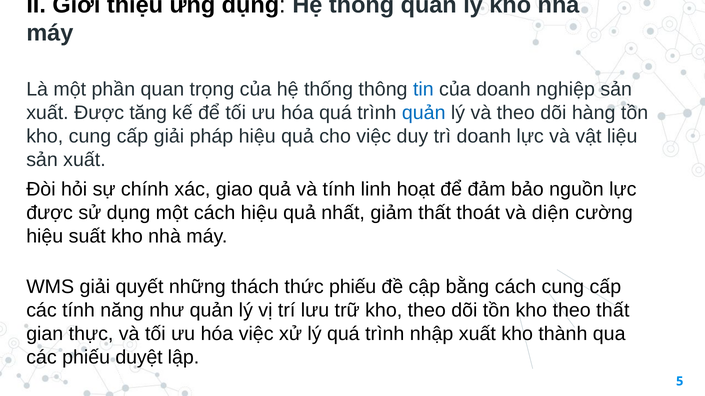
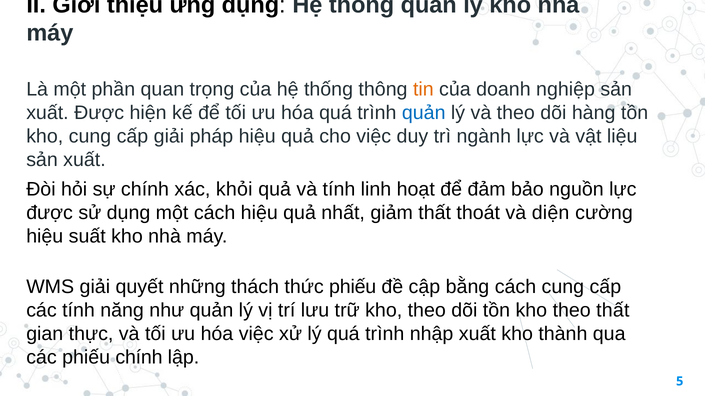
tin colour: blue -> orange (423, 89)
tăng: tăng -> hiện (148, 113)
trì doanh: doanh -> ngành (484, 136)
giao: giao -> khỏi (234, 189)
phiếu duyệt: duyệt -> chính (139, 358)
